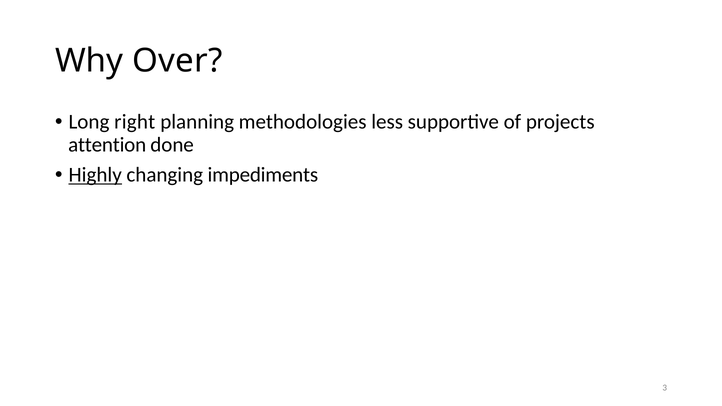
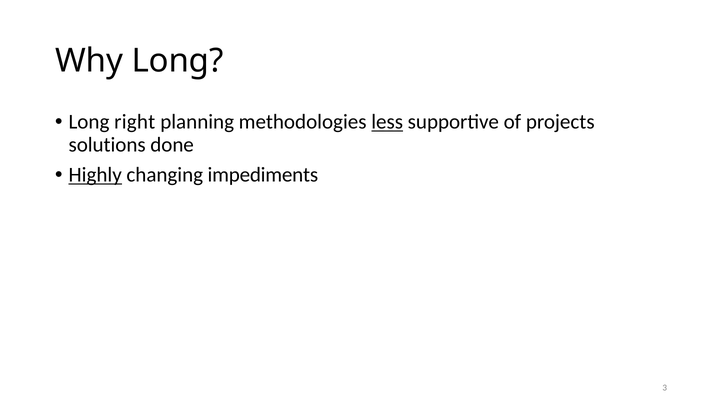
Why Over: Over -> Long (178, 61)
less underline: none -> present (387, 122)
attention: attention -> solutions (107, 145)
